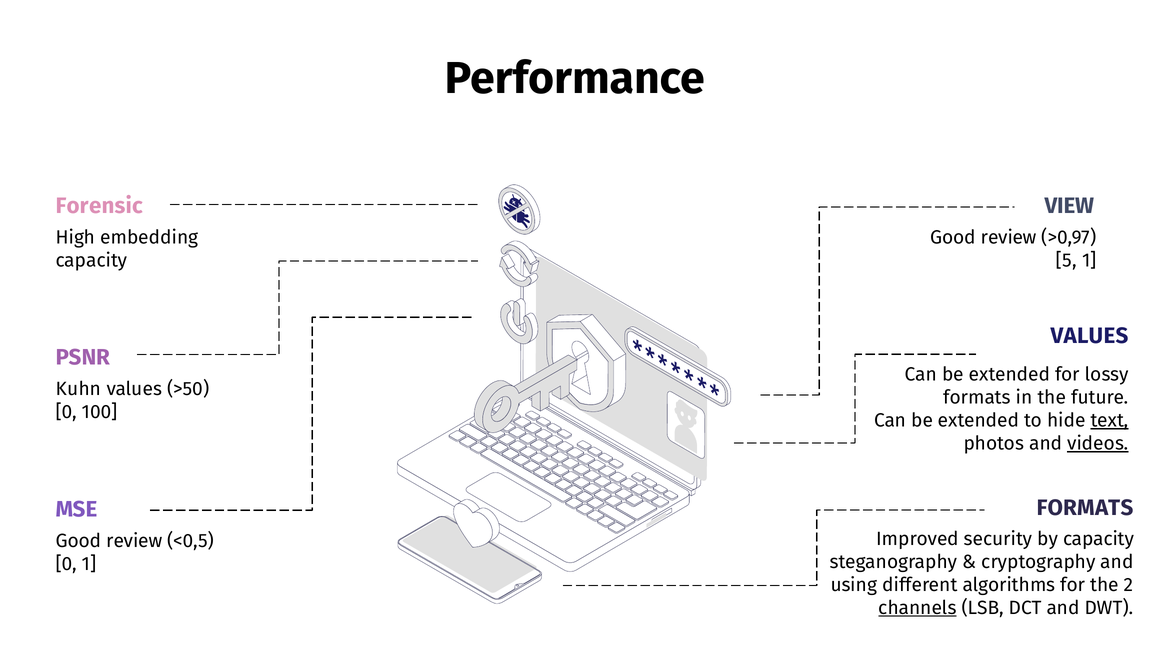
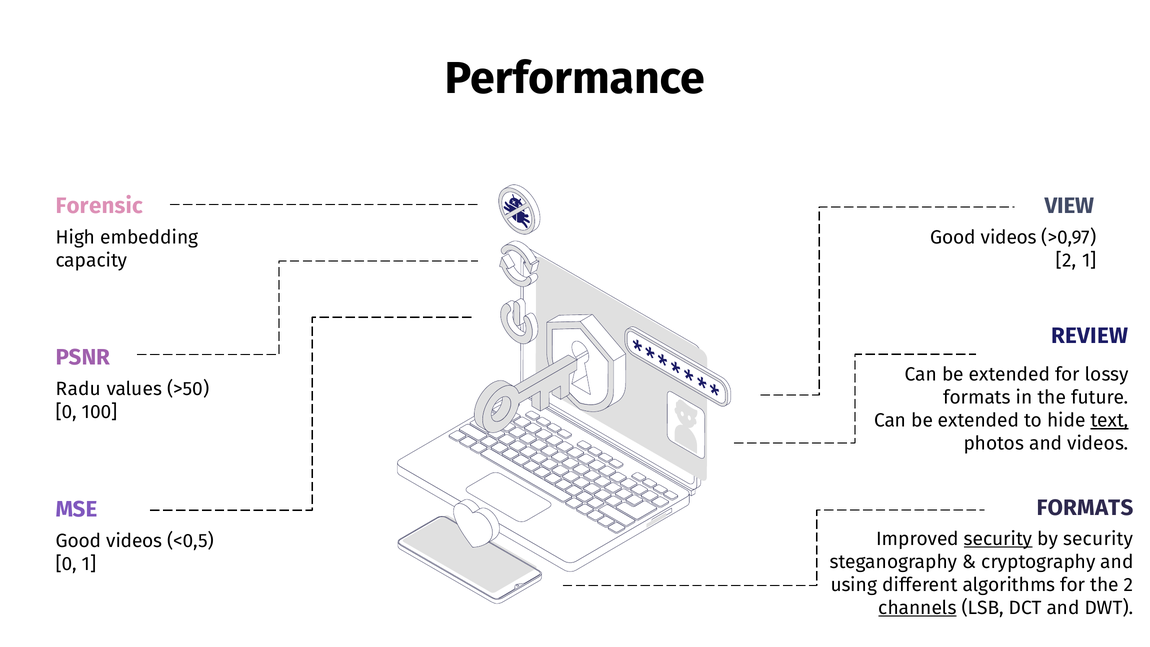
review: review -> videos (1009, 238)
5: 5 -> 2 (1066, 261)
VALUES: VALUES -> REVIEW (1090, 336)
Kuhn: Kuhn -> Radu (78, 389)
videos underline: present -> none (1098, 443)
security underline: none -> present (998, 539)
by capacity: capacity -> security (1098, 539)
review: review -> videos (134, 541)
